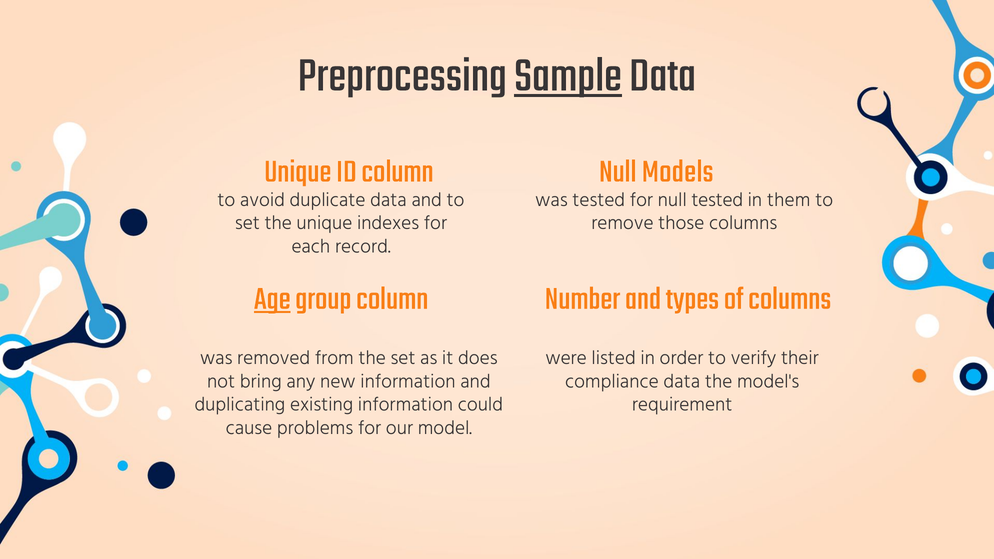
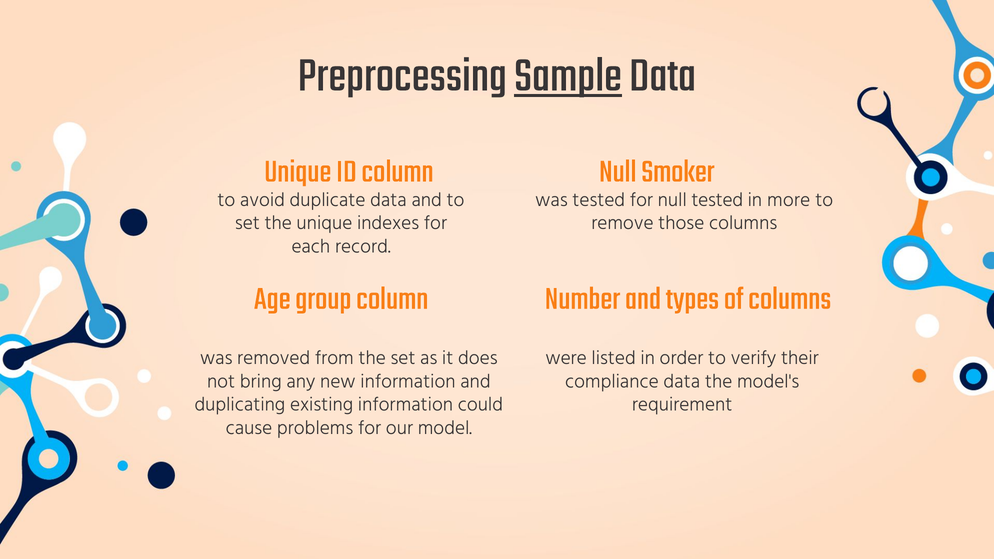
Models: Models -> Smoker (678, 171)
them: them -> more (789, 200)
Age underline: present -> none (272, 298)
